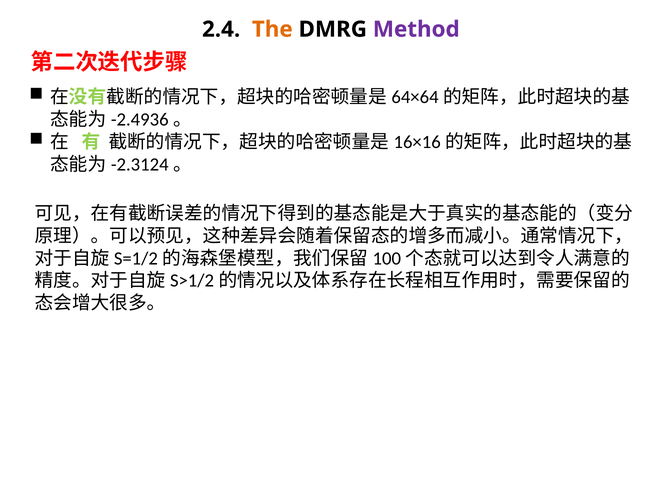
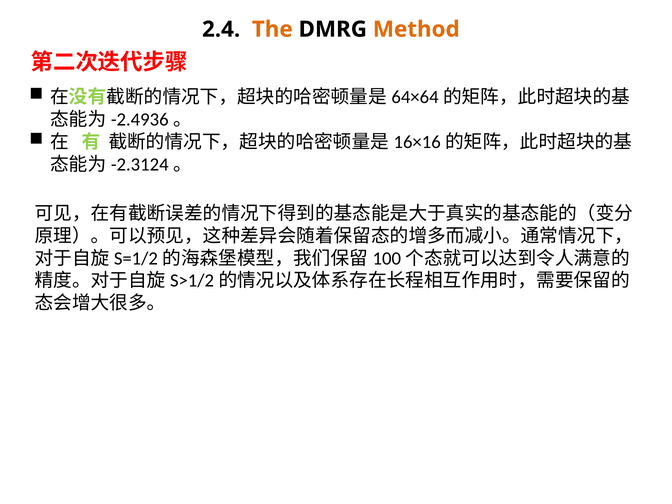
Method colour: purple -> orange (416, 29)
